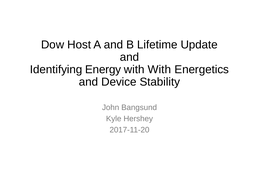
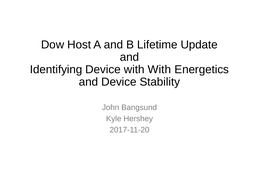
Identifying Energy: Energy -> Device (103, 70)
